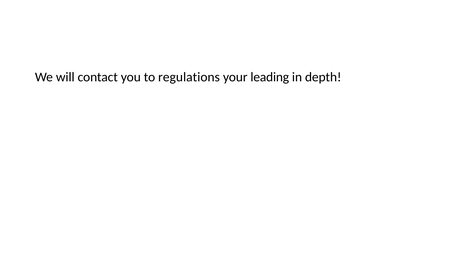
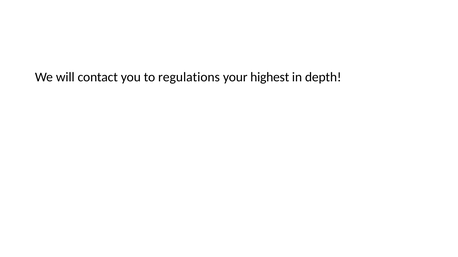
leading: leading -> highest (270, 77)
